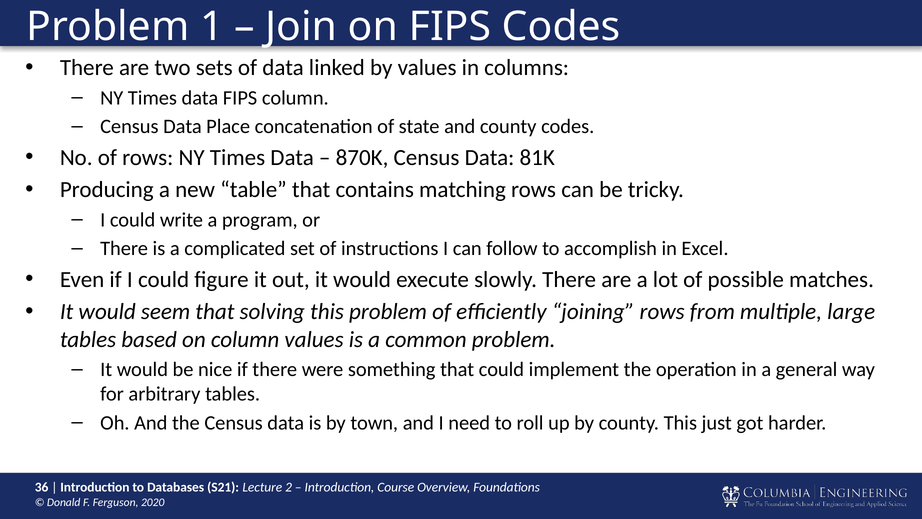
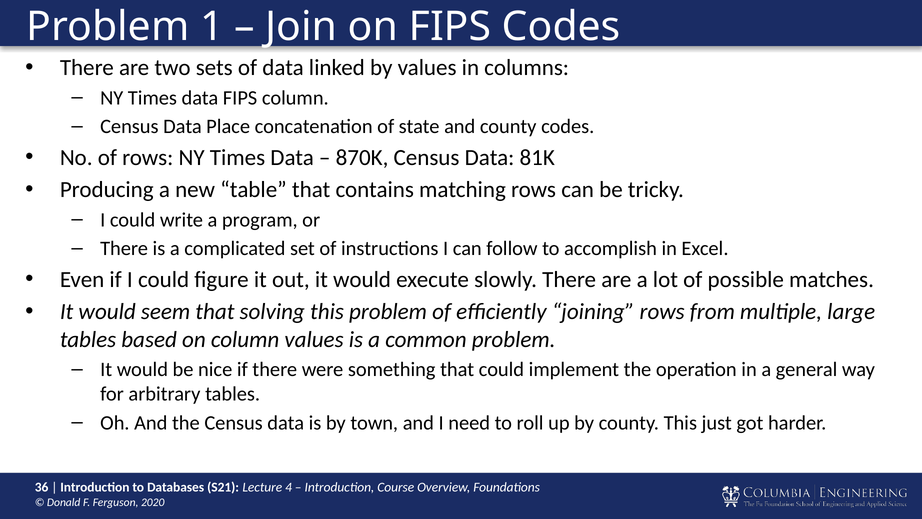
2: 2 -> 4 (289, 487)
